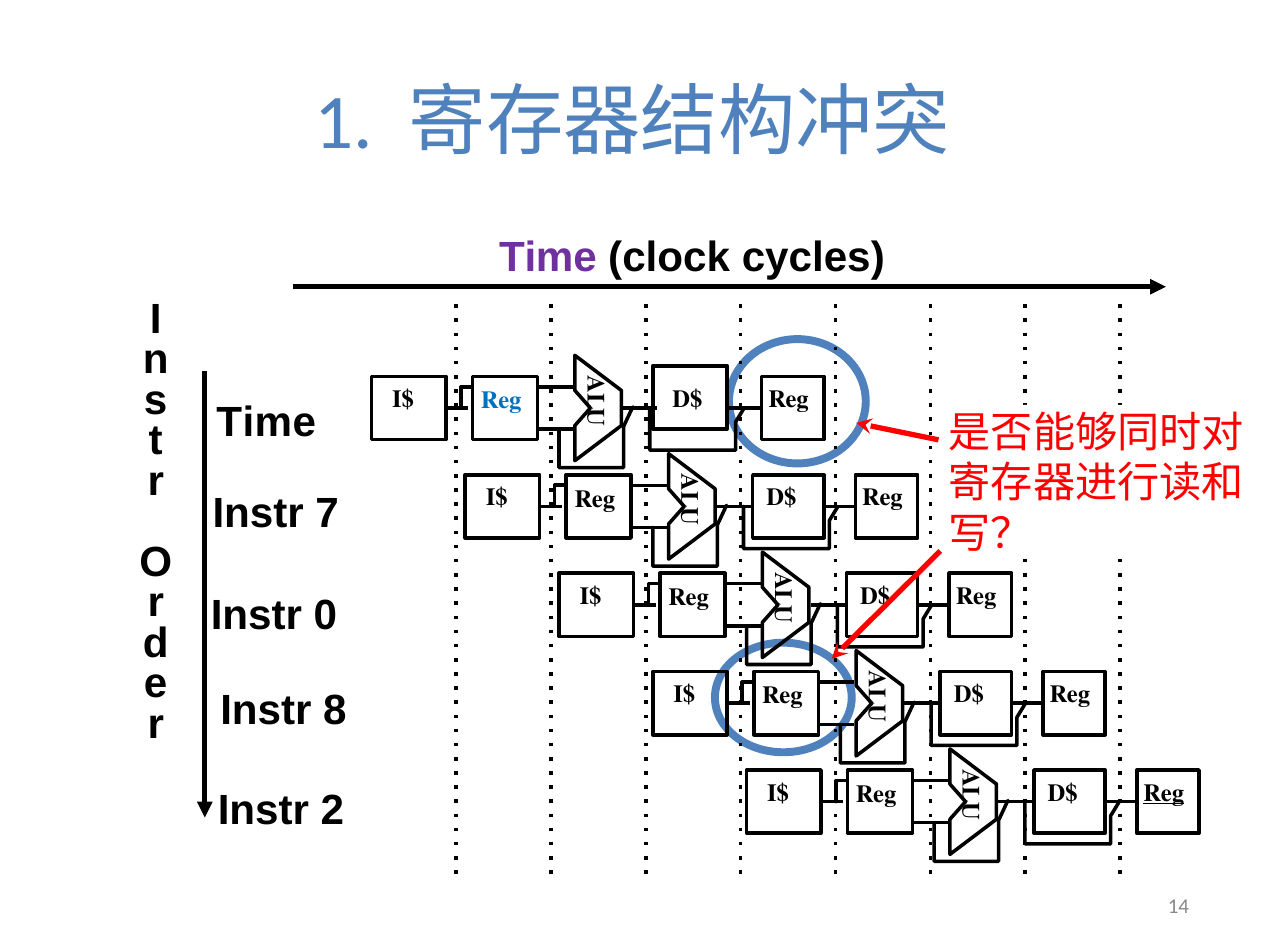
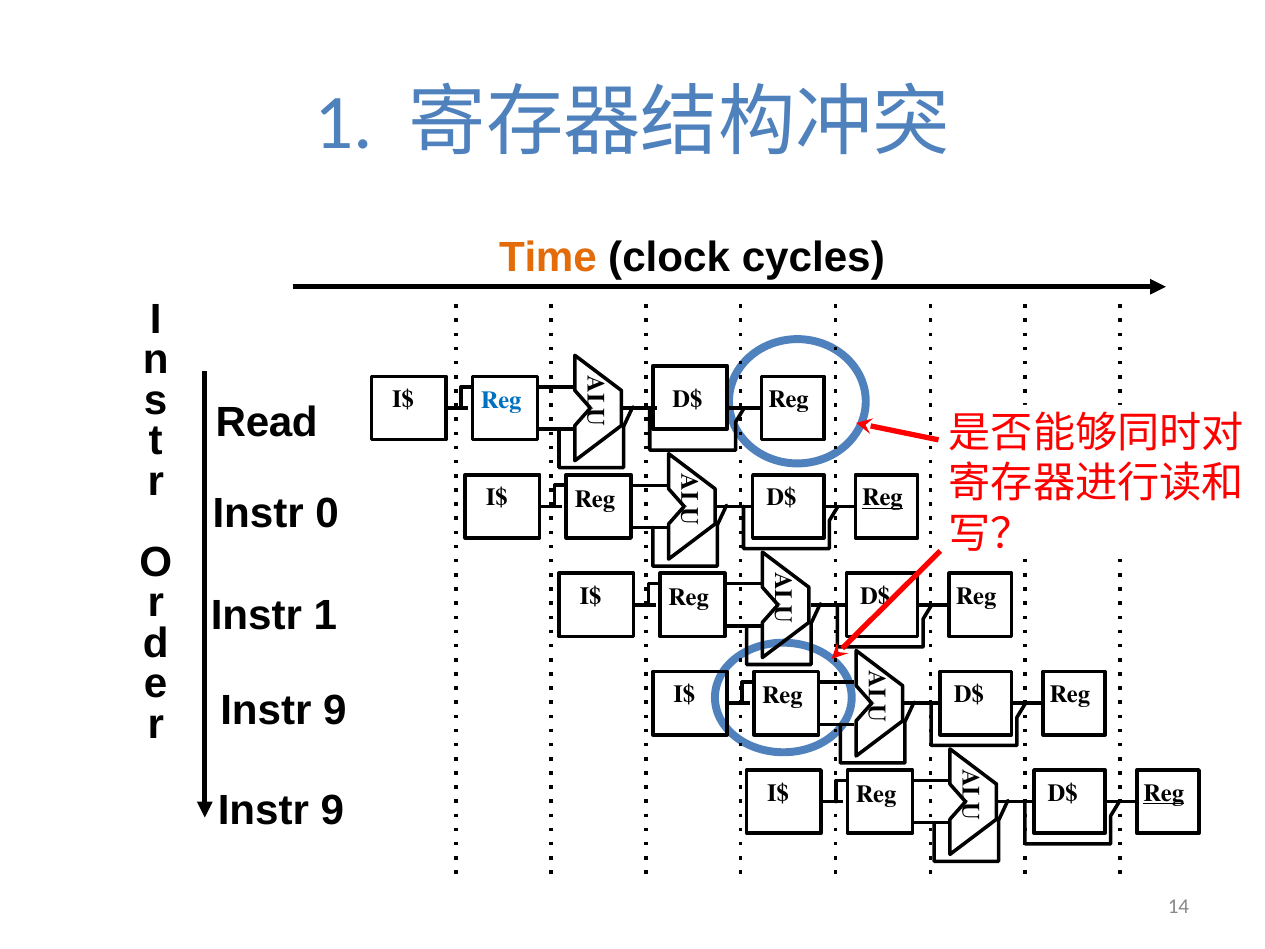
Time colour: purple -> orange (548, 258)
Time: Time -> Read (267, 423)
Reg underline: none -> present (882, 498)
7: 7 -> 0 (327, 514)
Instr 0: 0 -> 1 (325, 616)
8: 8 -> 9 (335, 710)
2: 2 -> 9 (332, 810)
